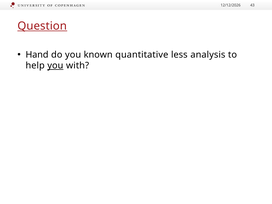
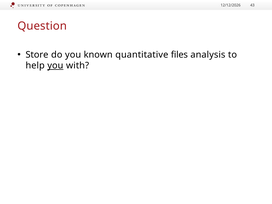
Question underline: present -> none (42, 26)
Hand: Hand -> Store (37, 55)
less: less -> files (179, 55)
